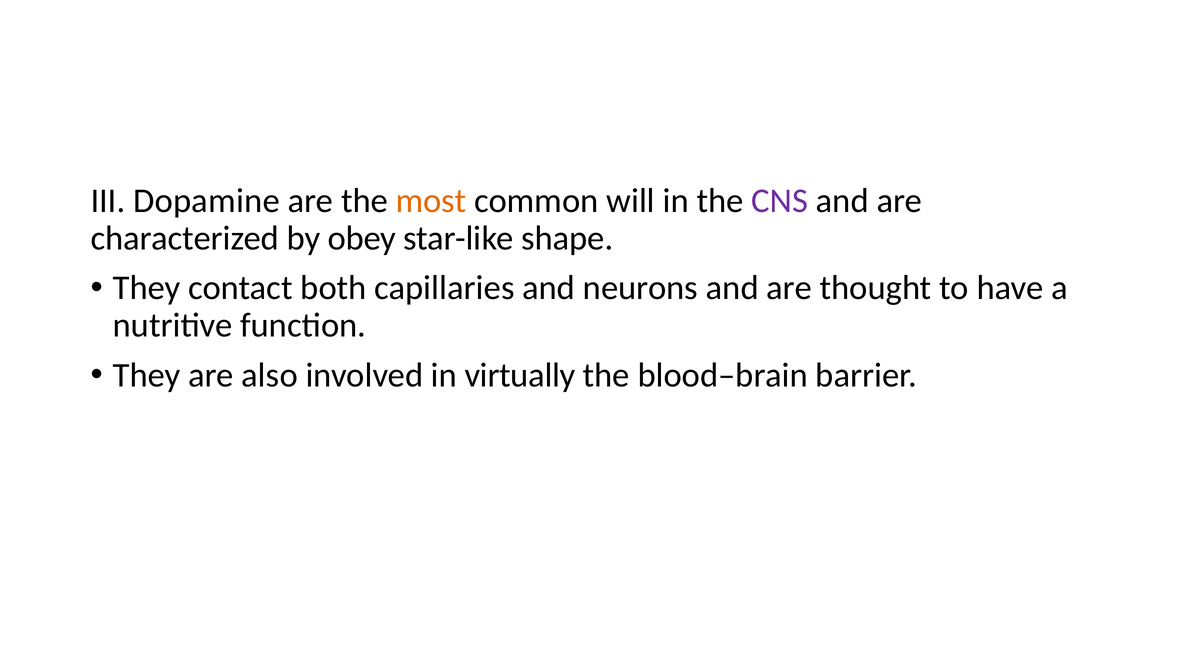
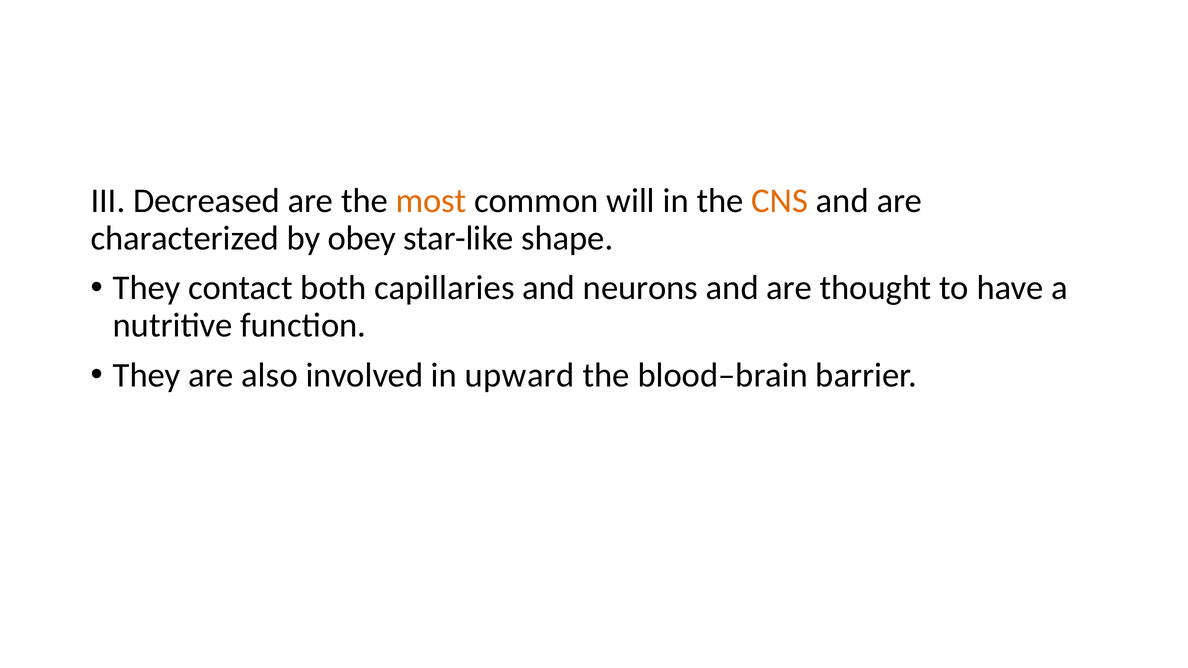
Dopamine: Dopamine -> Decreased (207, 201)
CNS colour: purple -> orange (780, 201)
virtually: virtually -> upward (520, 375)
